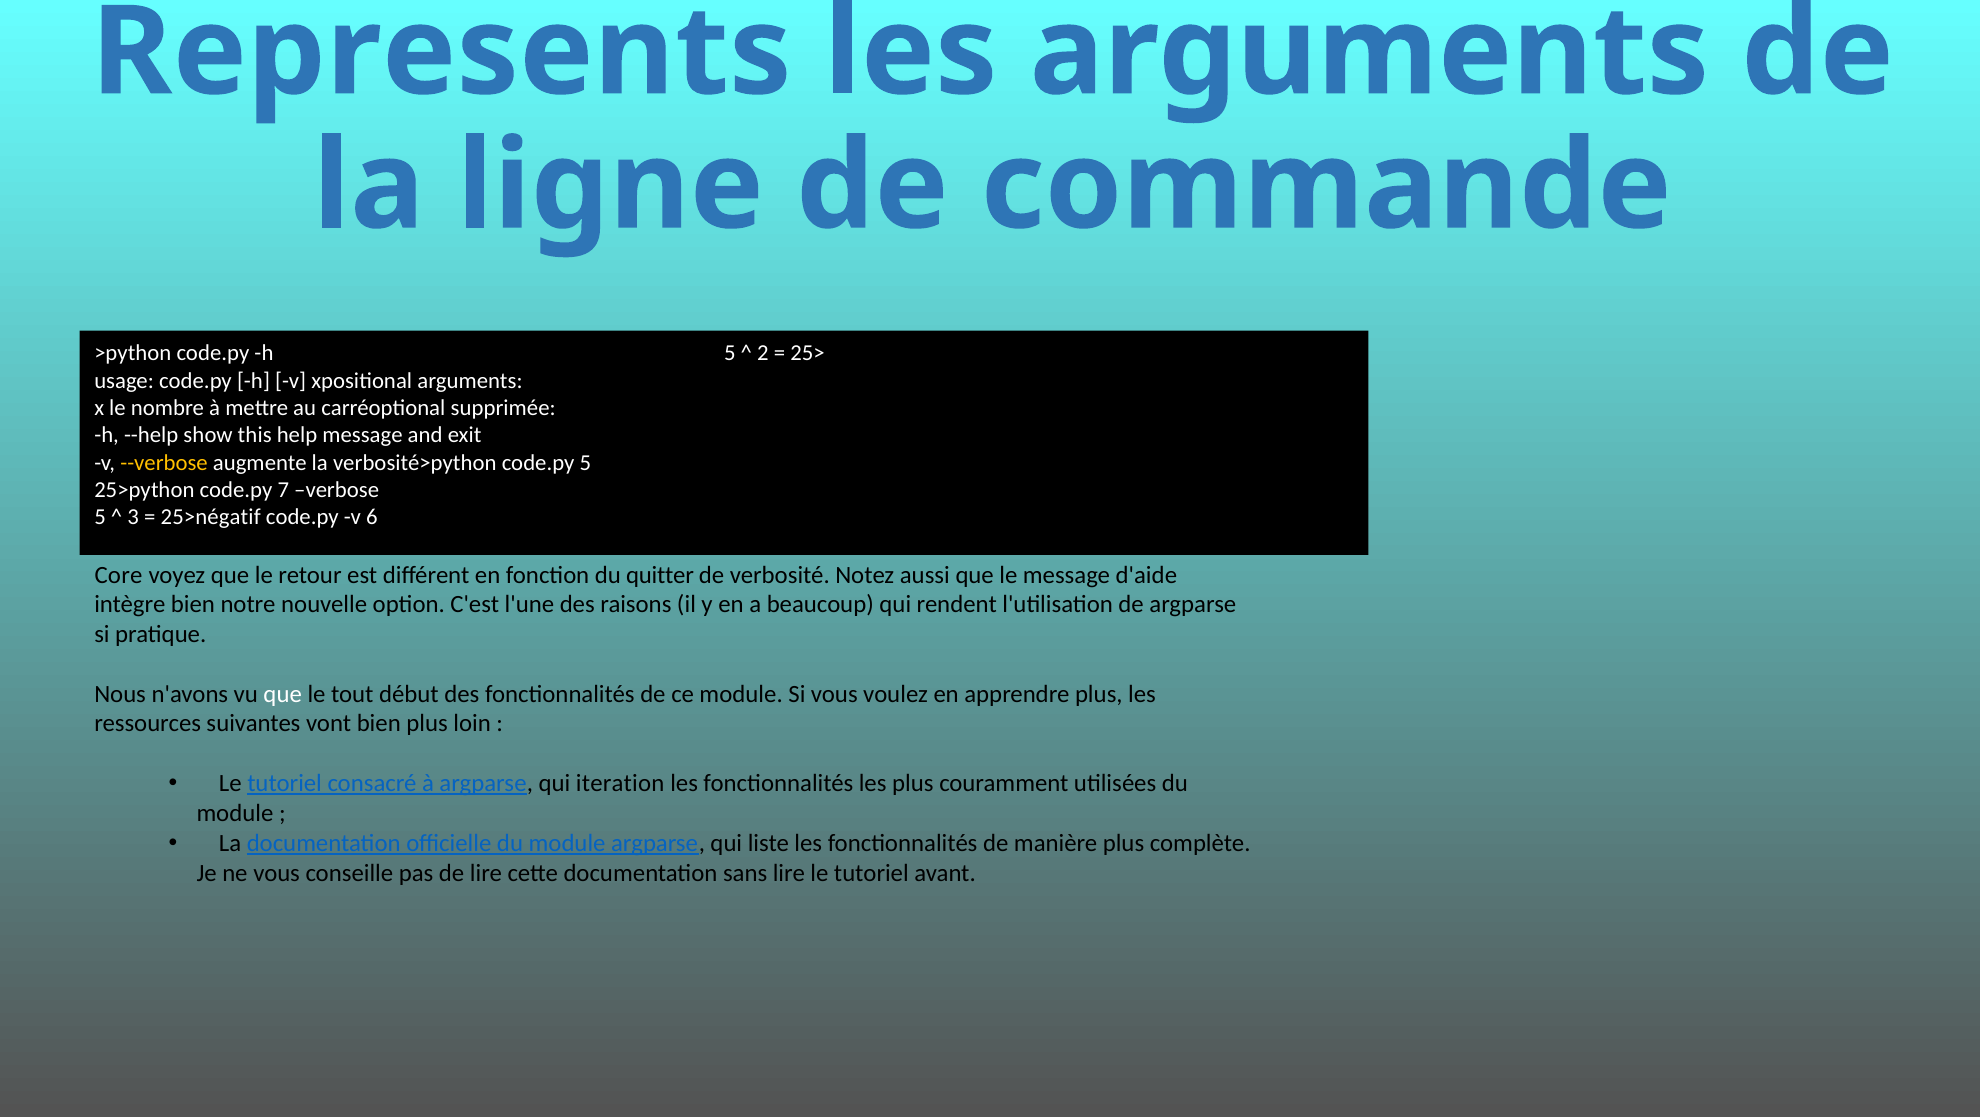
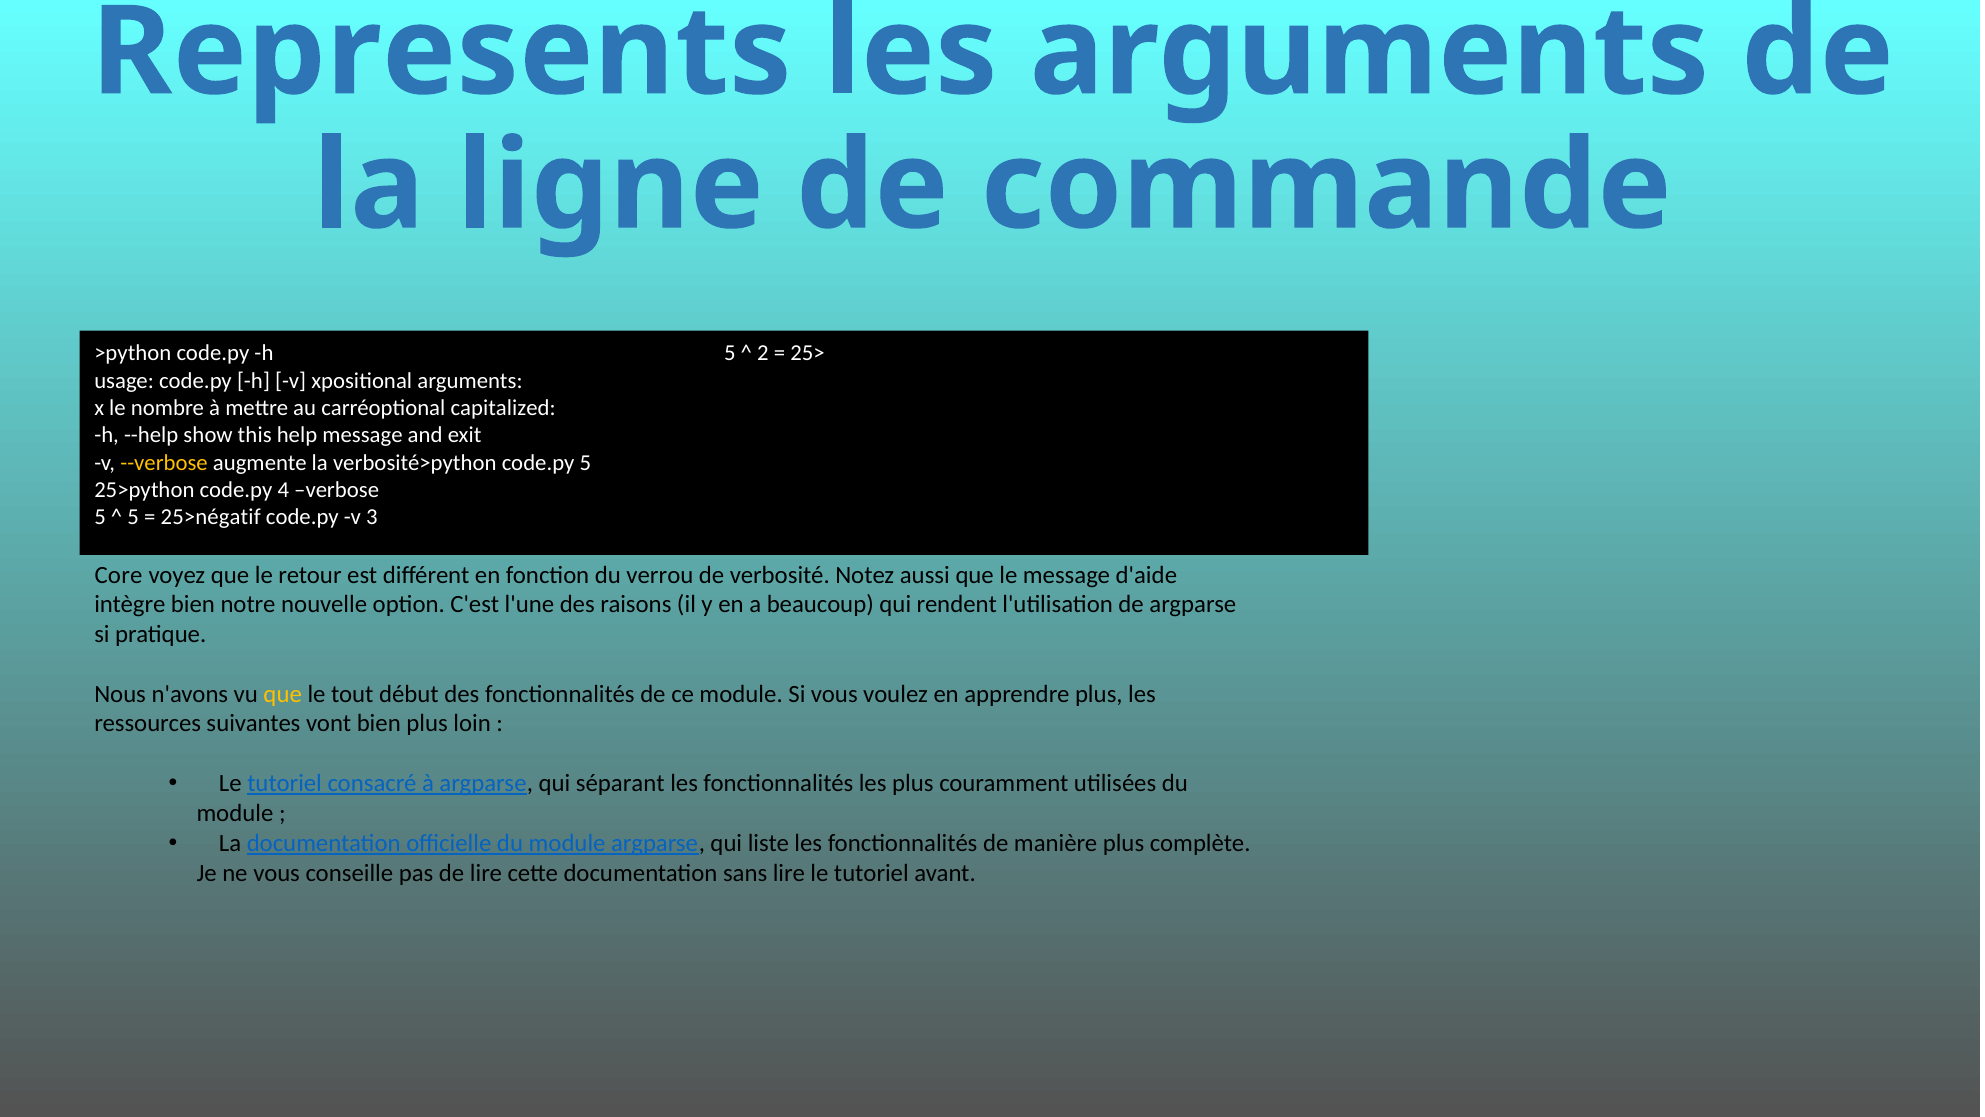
supprimée: supprimée -> capitalized (503, 408)
7: 7 -> 4 (283, 490)
3: 3 -> 5 (133, 517)
6: 6 -> 3 (372, 517)
quitter: quitter -> verrou (660, 575)
que colour: white -> yellow (283, 694)
iteration: iteration -> séparant (620, 783)
